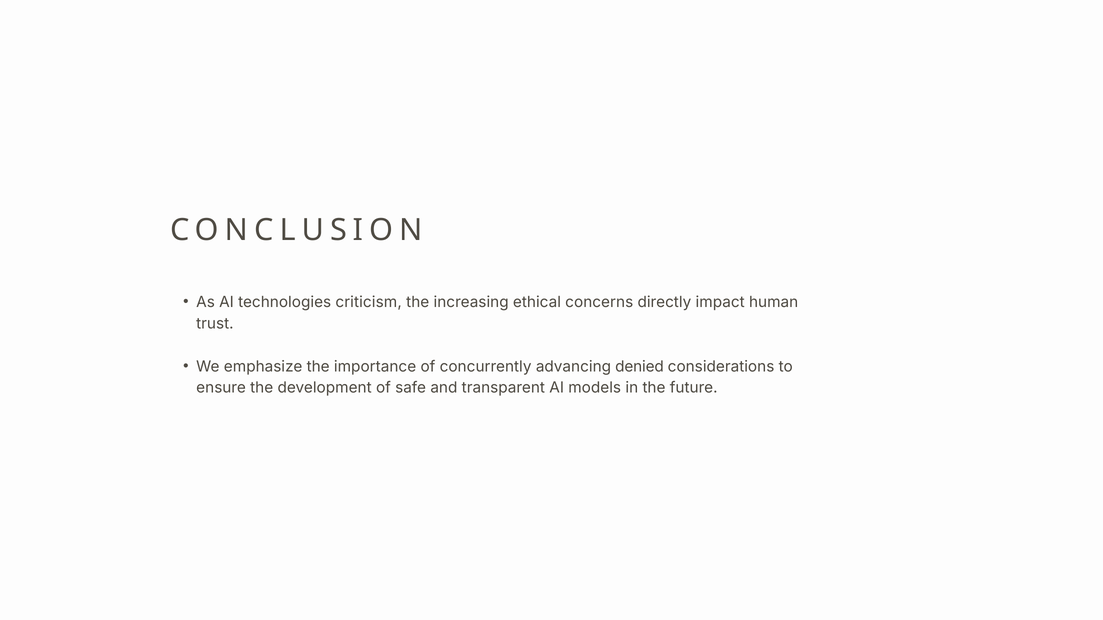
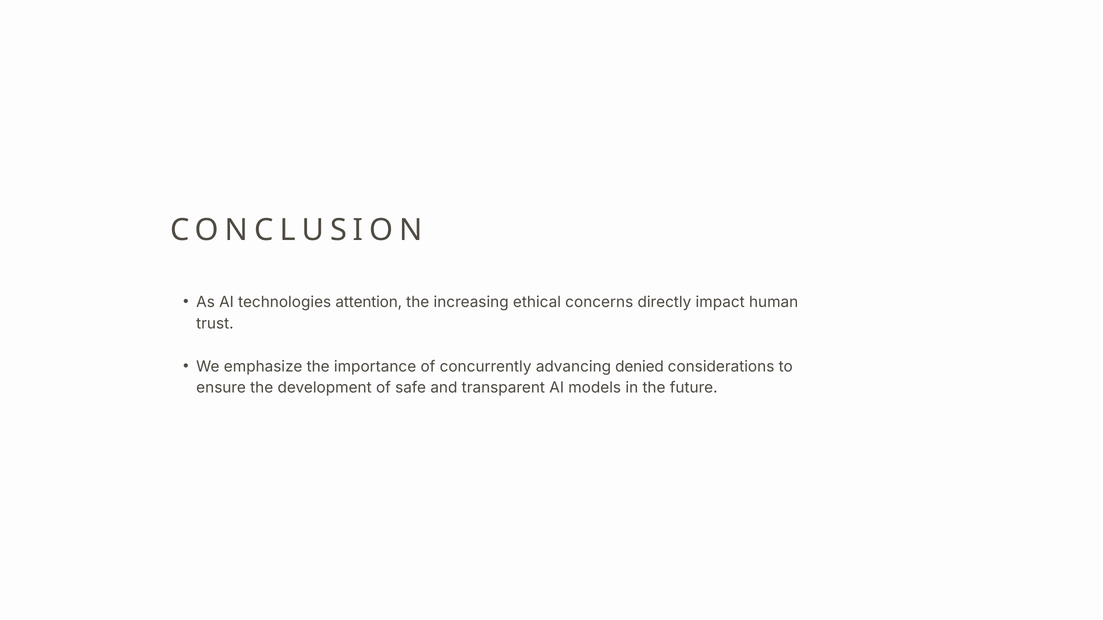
criticism: criticism -> attention (369, 302)
